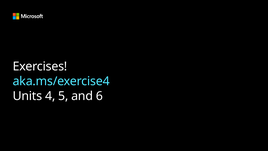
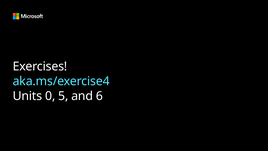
4: 4 -> 0 (50, 96)
